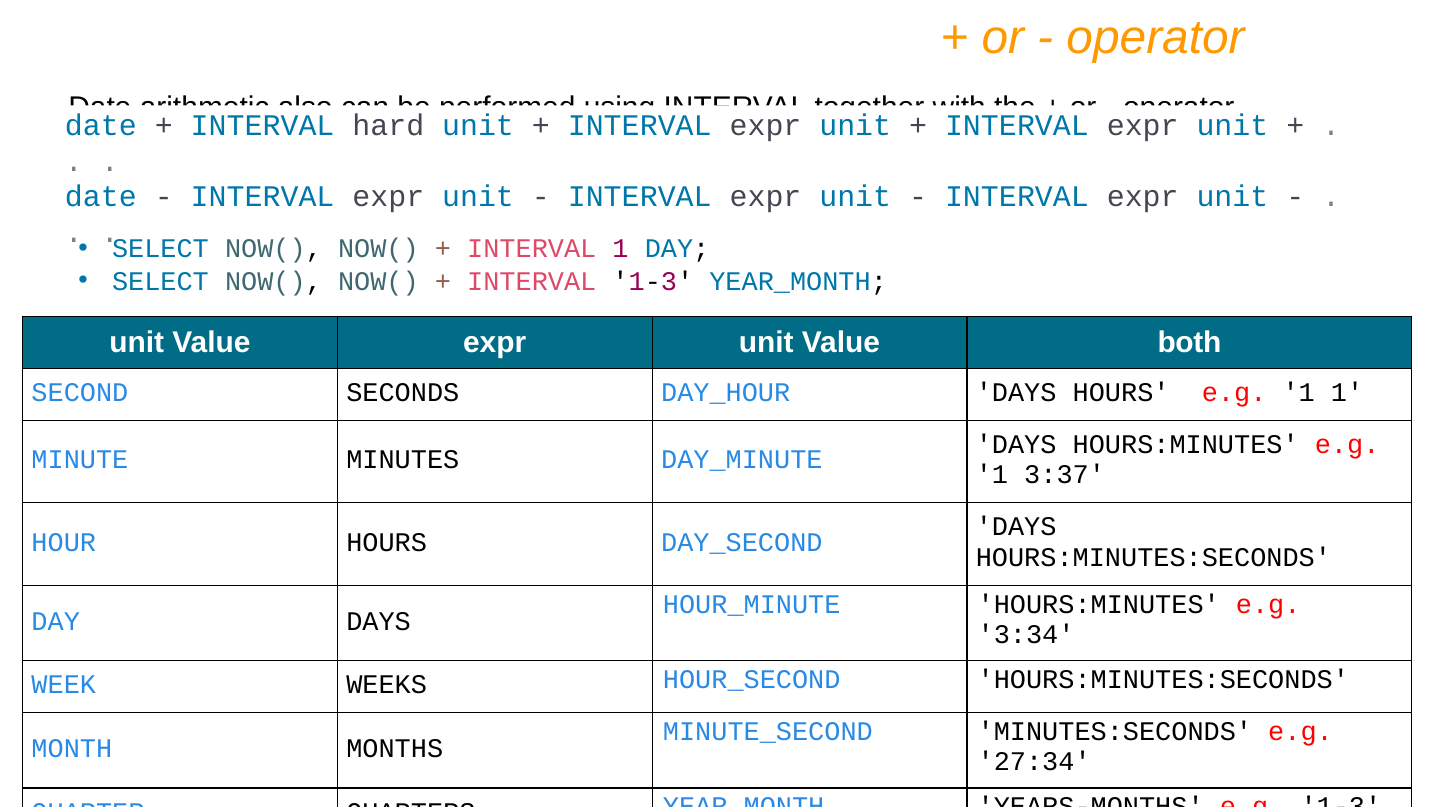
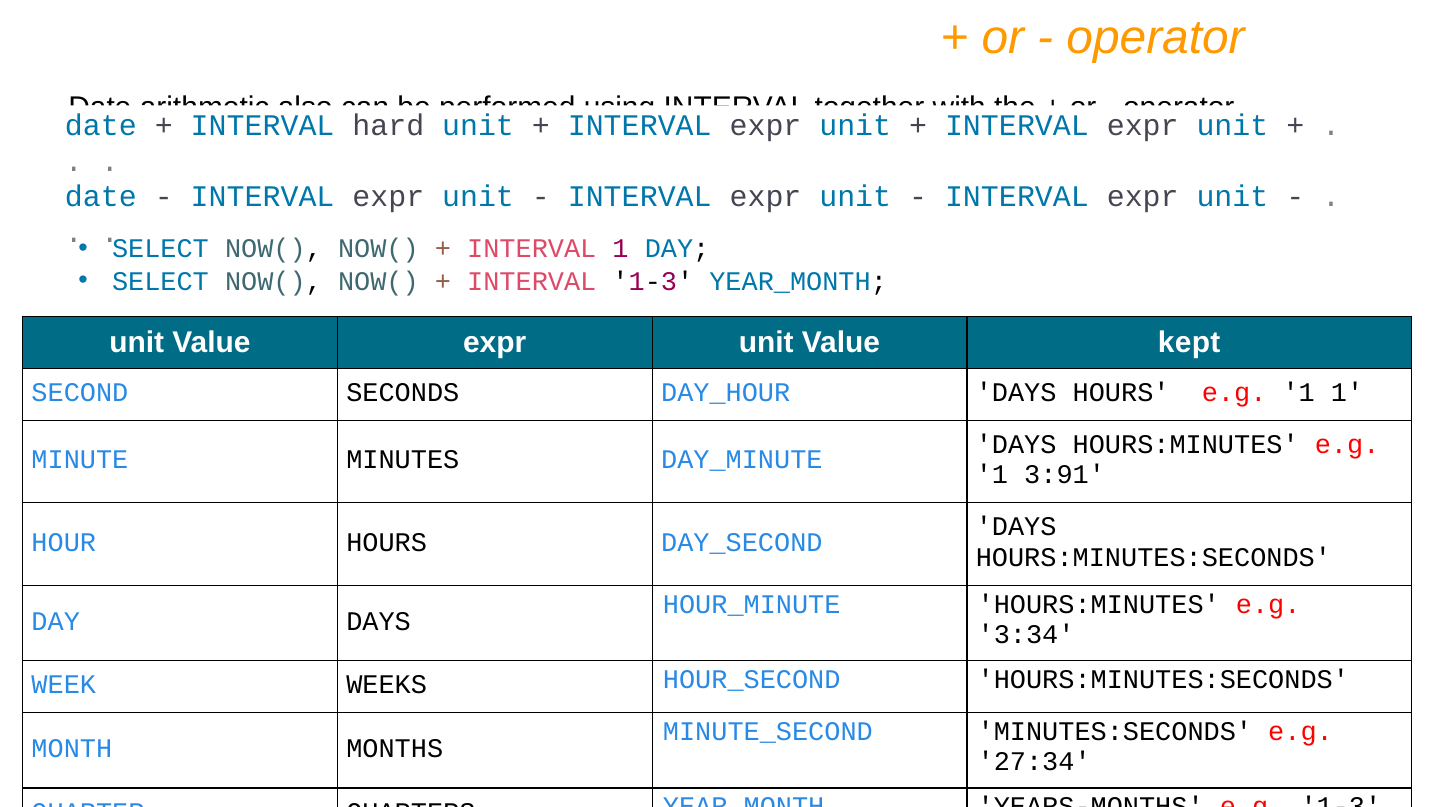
both: both -> kept (1189, 343)
3:37: 3:37 -> 3:91 (1065, 475)
